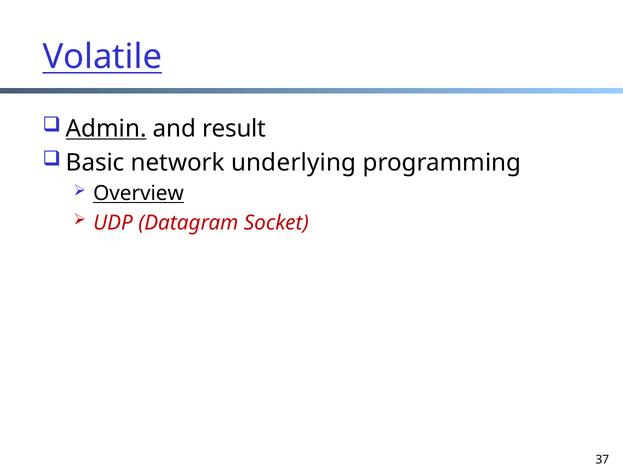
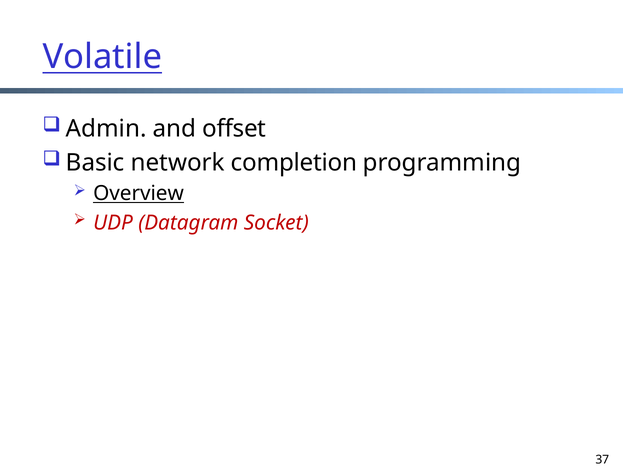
Admin underline: present -> none (106, 128)
result: result -> offset (234, 128)
underlying: underlying -> completion (294, 162)
